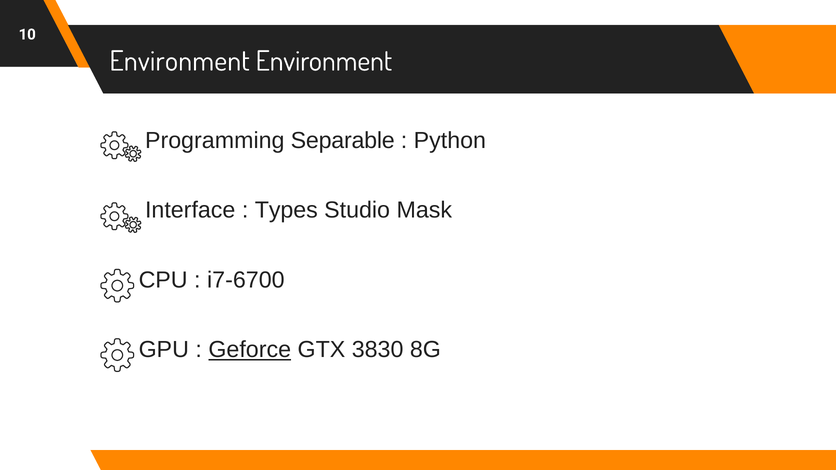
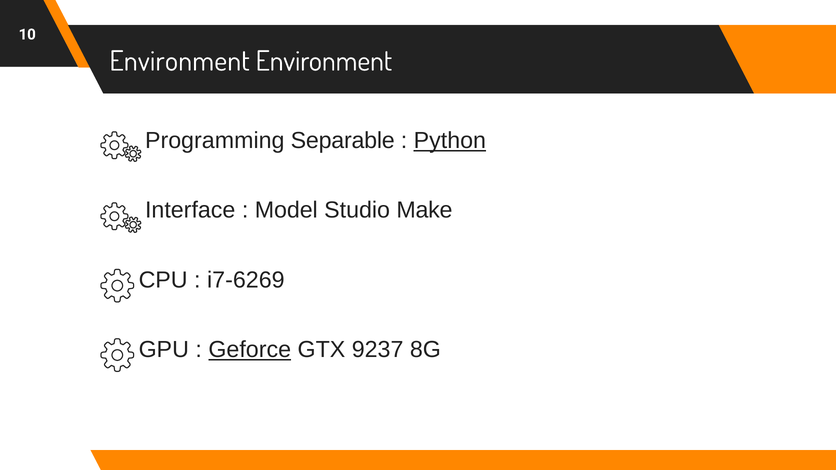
Python underline: none -> present (450, 141)
Types: Types -> Model (286, 210)
Mask: Mask -> Make (424, 210)
i7-6700: i7-6700 -> i7-6269 (246, 280)
3830: 3830 -> 9237 (378, 350)
